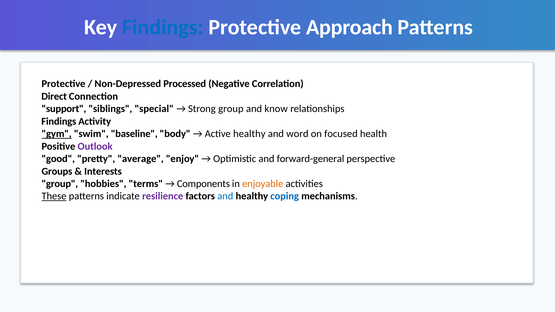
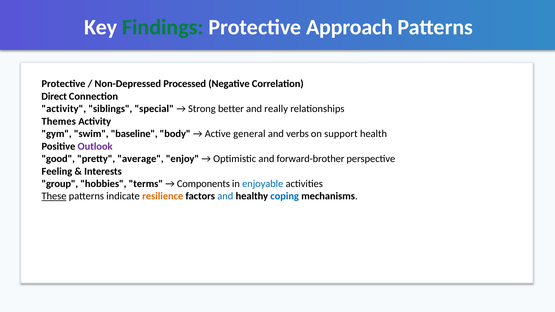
Findings colour: blue -> green (163, 27)
support: support -> activity (64, 109)
Strong group: group -> better (231, 109)
know: know -> really (276, 109)
Findings: Findings -> Themes (59, 121)
gym underline: present -> none (57, 134)
Active healthy: healthy -> general (249, 134)
word: word -> verbs (297, 134)
focused: focused -> support (341, 134)
forward-general: forward-general -> forward-brother (310, 159)
Groups: Groups -> Feeling (57, 171)
enjoyable colour: orange -> blue (263, 184)
resilience colour: purple -> orange (163, 196)
